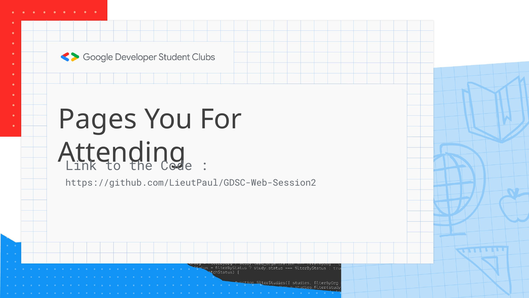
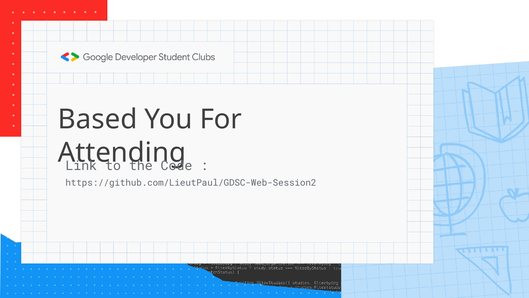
Pages: Pages -> Based (98, 119)
